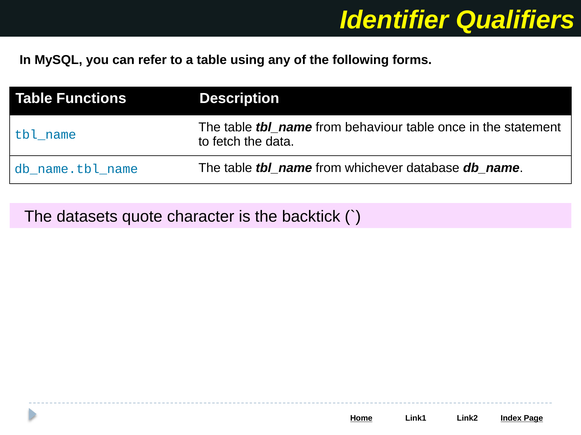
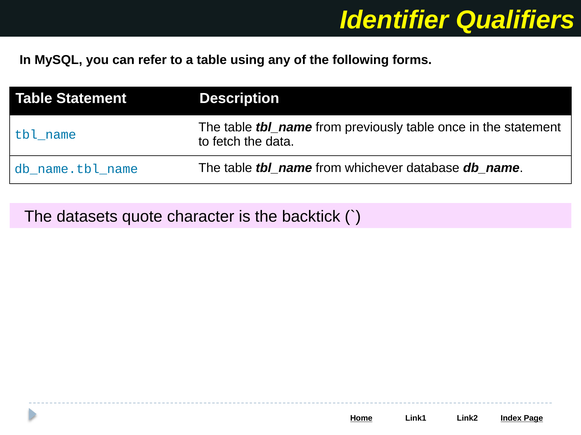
Table Functions: Functions -> Statement (91, 98)
behaviour: behaviour -> previously (374, 127)
